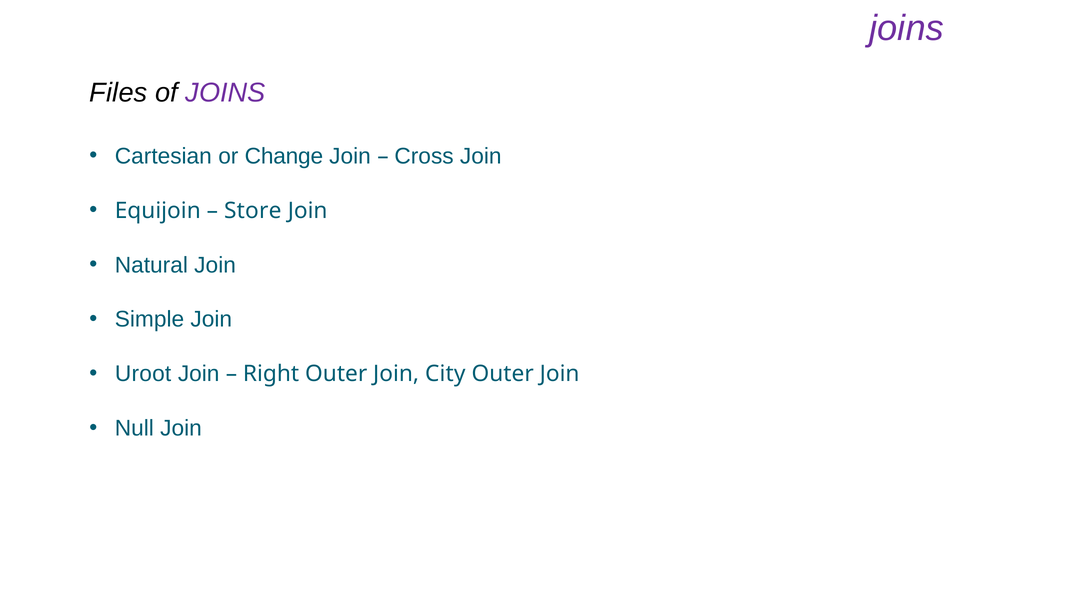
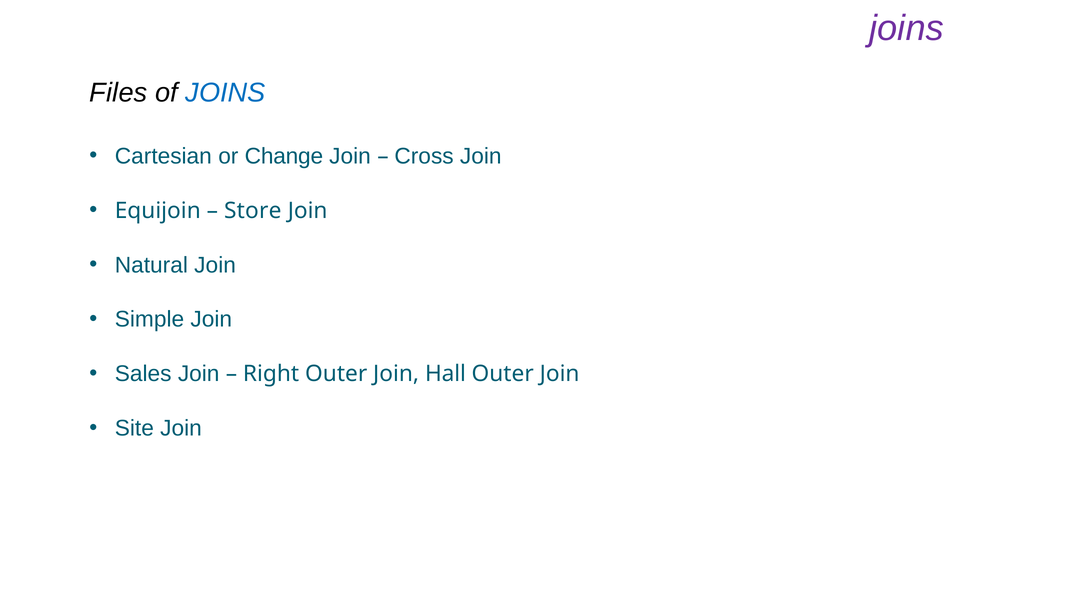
JOINS colour: purple -> blue (226, 93)
Uroot: Uroot -> Sales (143, 374)
City: City -> Hall (445, 374)
Null: Null -> Site (134, 428)
